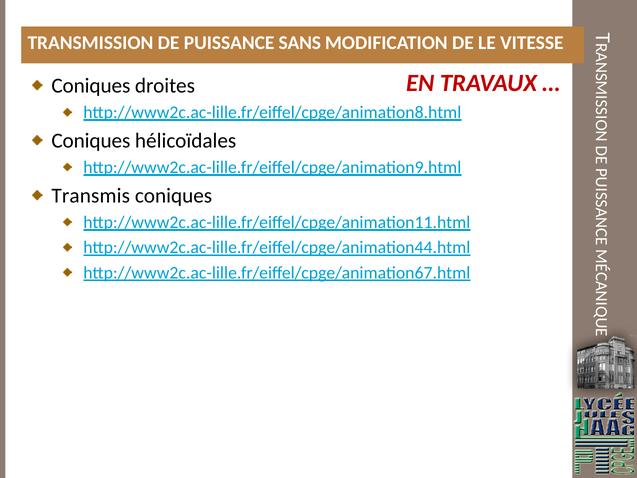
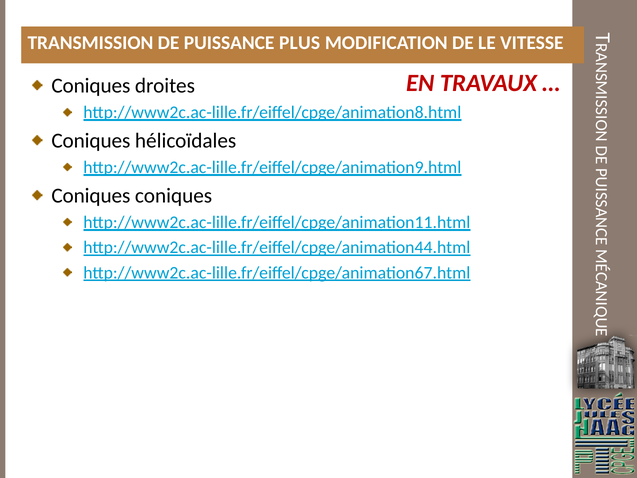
SANS: SANS -> PLUS (300, 43)
Transmis: Transmis -> Coniques (91, 196)
